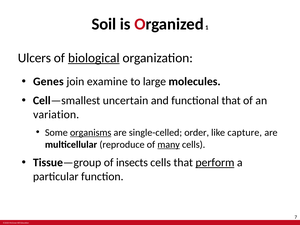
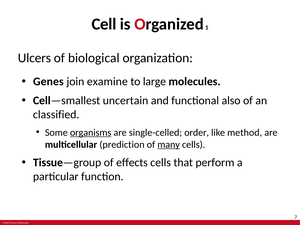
Soil: Soil -> Cell (104, 24)
biological underline: present -> none (94, 58)
functional that: that -> also (231, 101)
variation: variation -> classified (56, 115)
capture: capture -> method (245, 132)
reproduce: reproduce -> prediction (122, 144)
insects: insects -> effects (132, 163)
perform underline: present -> none (215, 163)
